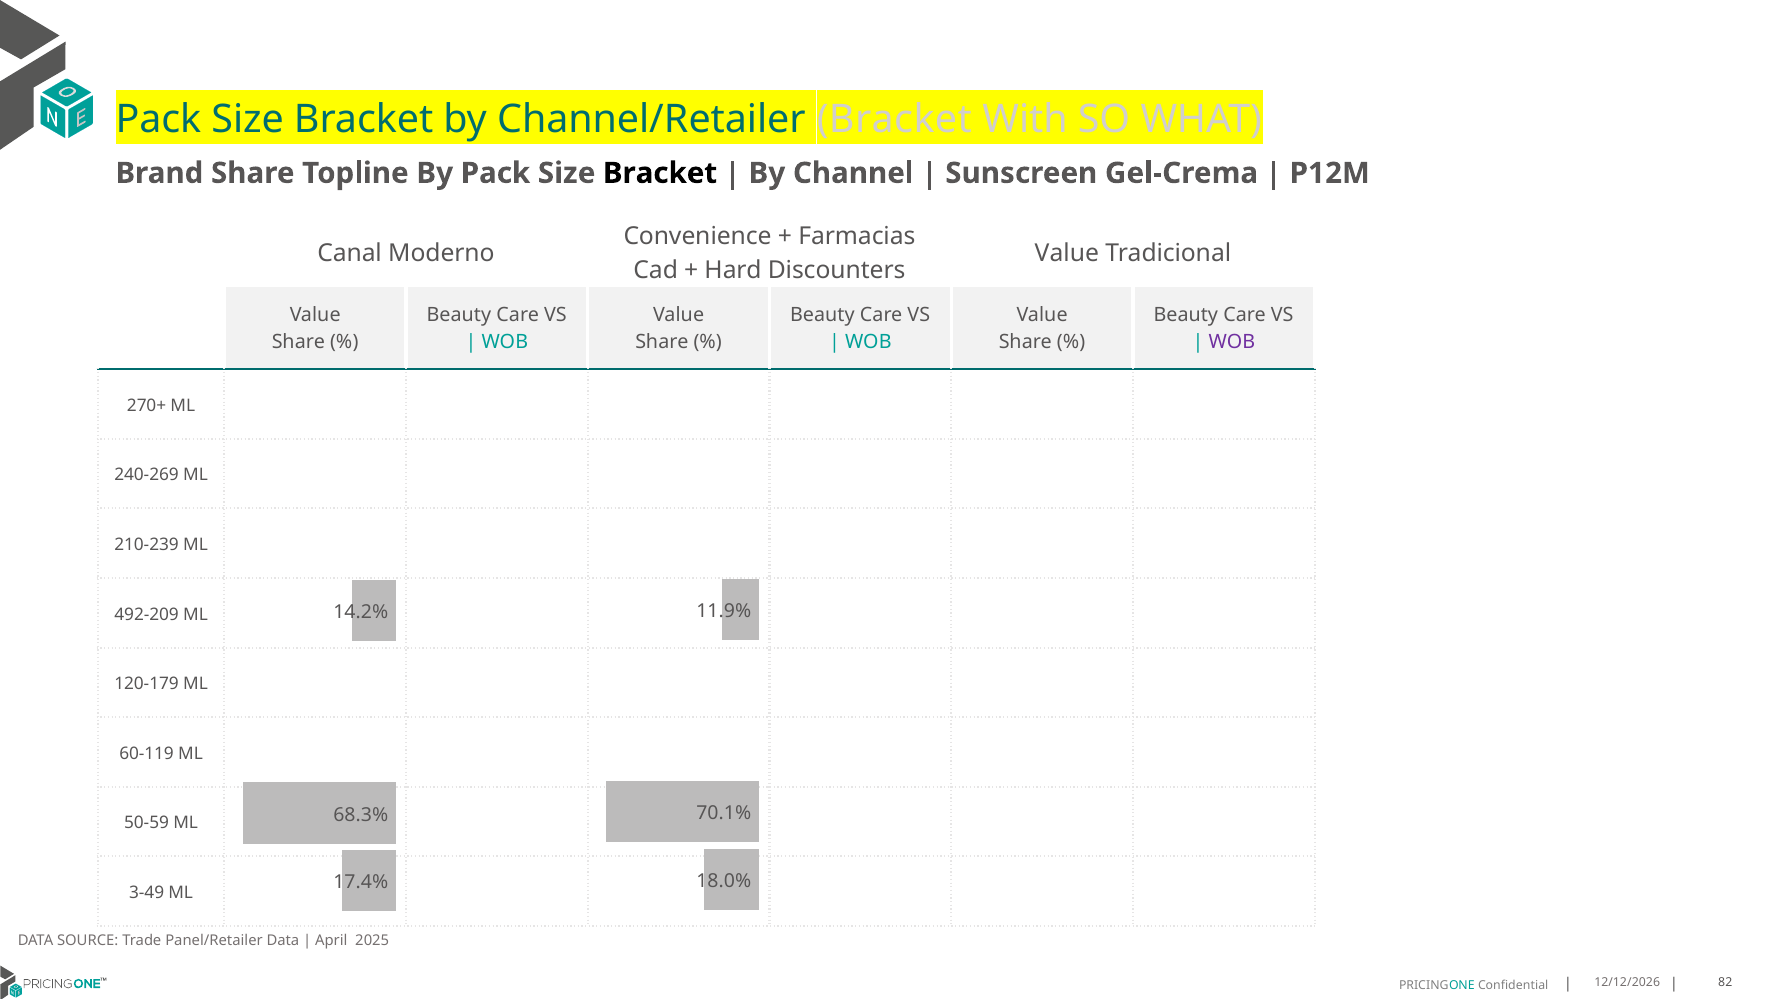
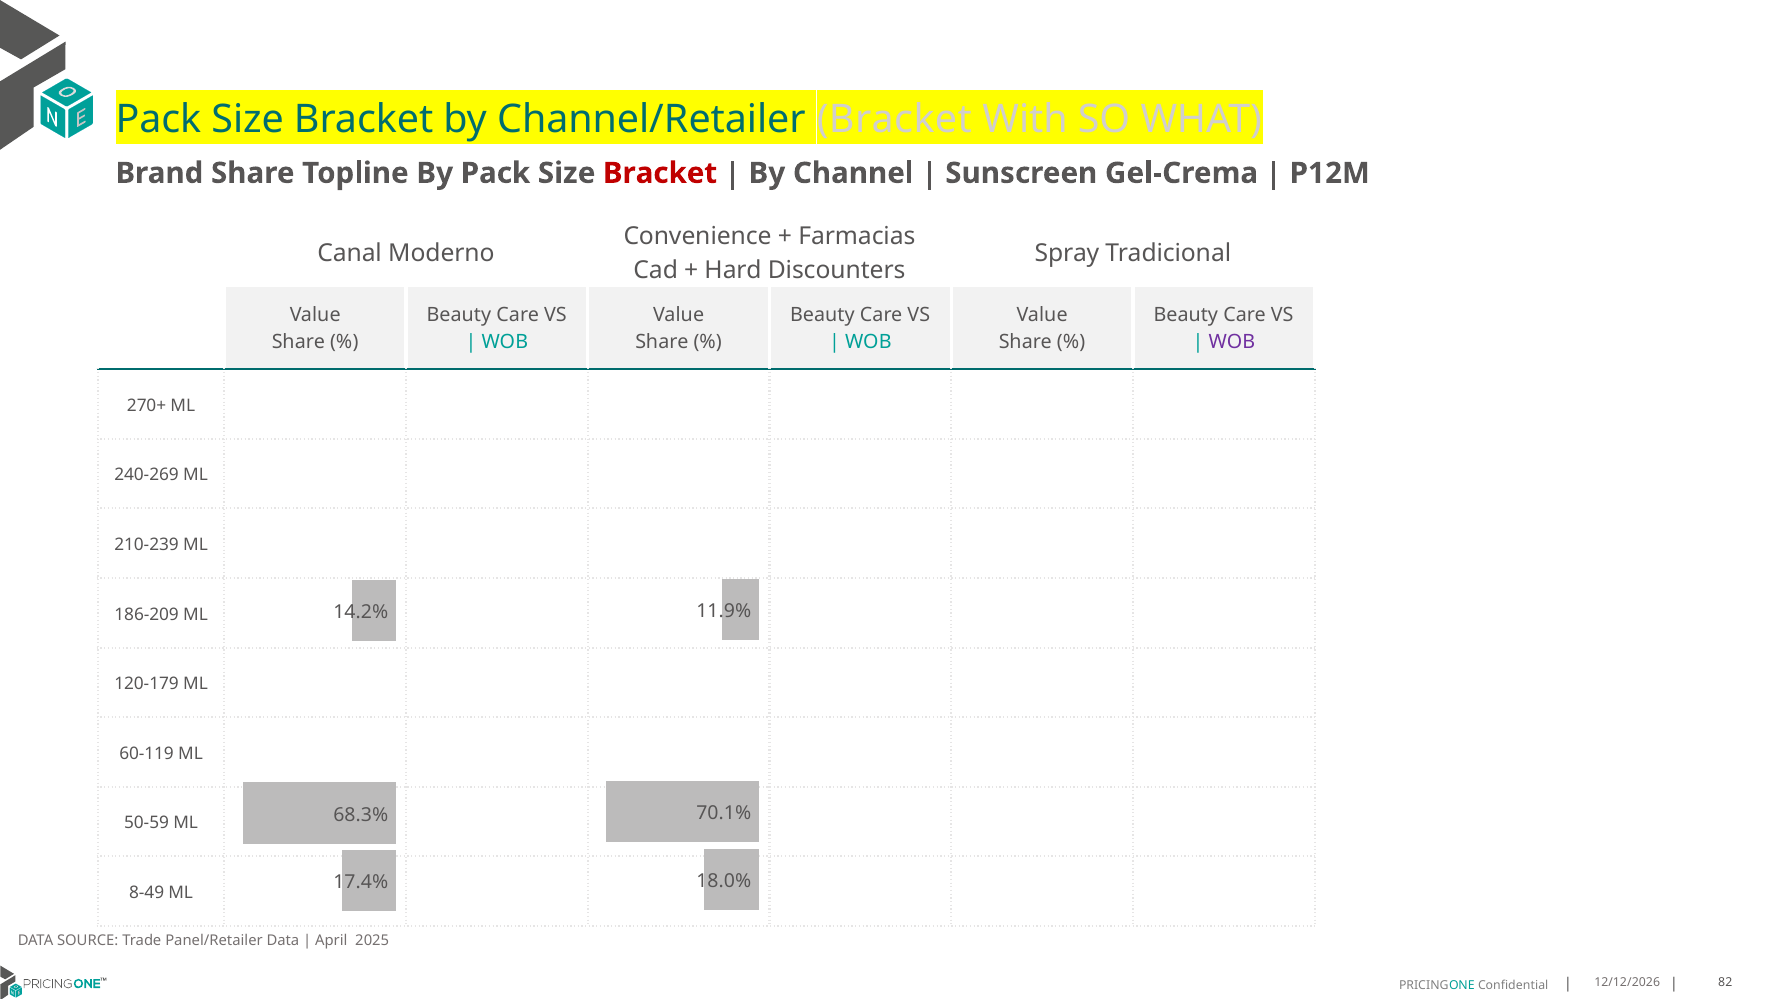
Bracket colour: black -> red (660, 173)
Value: Value -> Spray (1067, 253)
492-209: 492-209 -> 186-209 (147, 614)
3-49: 3-49 -> 8-49 (147, 893)
